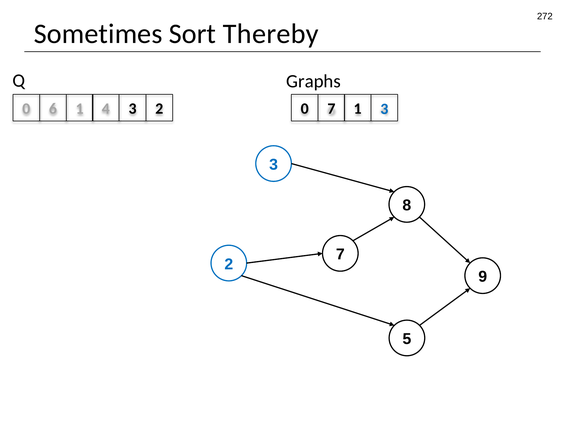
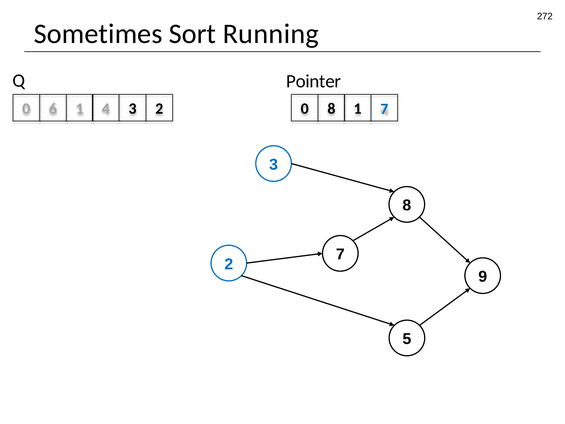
Thereby: Thereby -> Running (271, 34)
Graphs: Graphs -> Pointer (314, 81)
3 7: 7 -> 8 (331, 109)
1 3: 3 -> 7 (384, 109)
